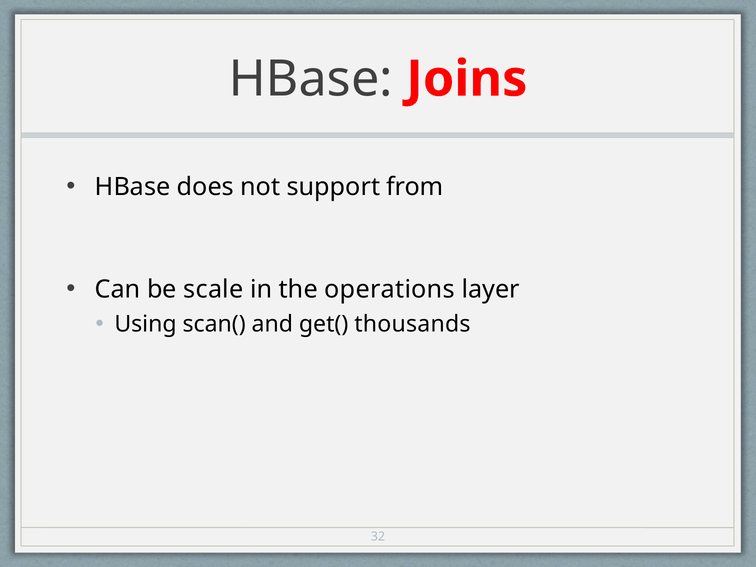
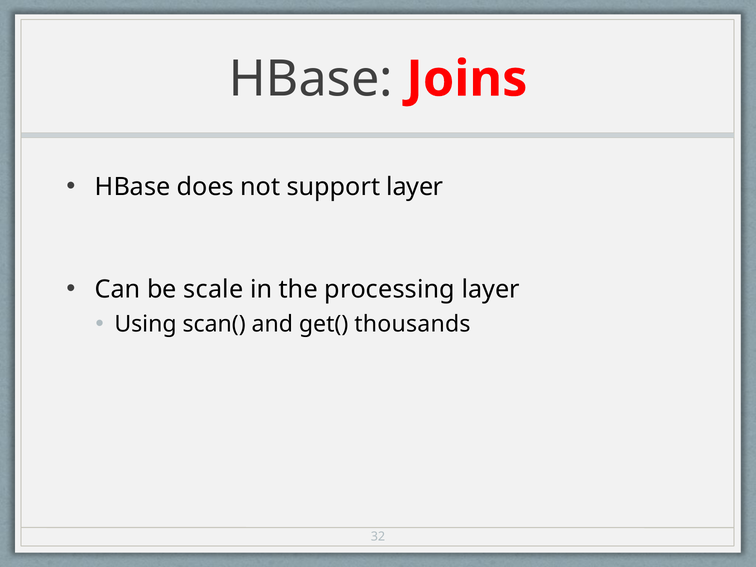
support from: from -> layer (415, 187)
operations: operations -> processing (390, 289)
